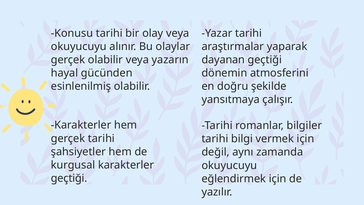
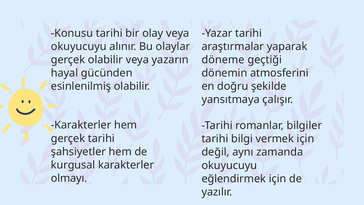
dayanan: dayanan -> döneme (223, 60)
geçtiği: geçtiği -> olmayı (69, 178)
